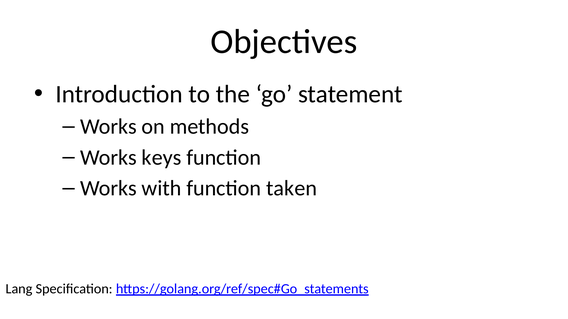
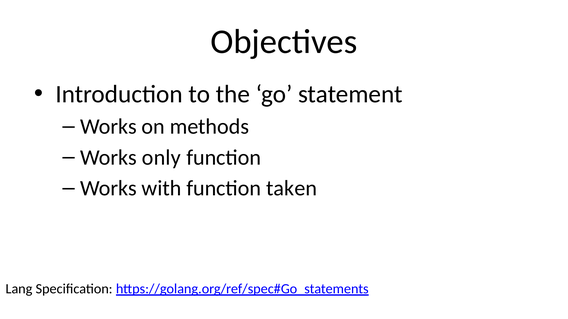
keys: keys -> only (161, 158)
